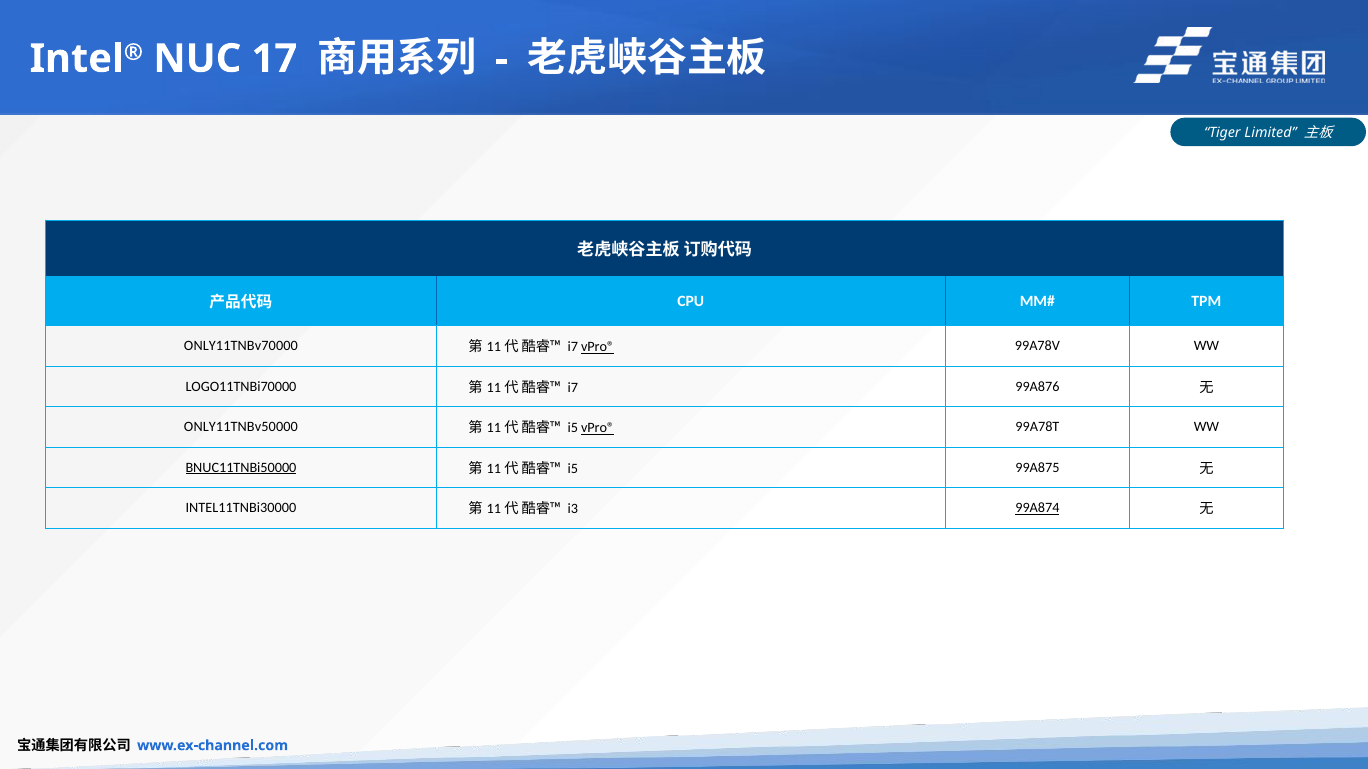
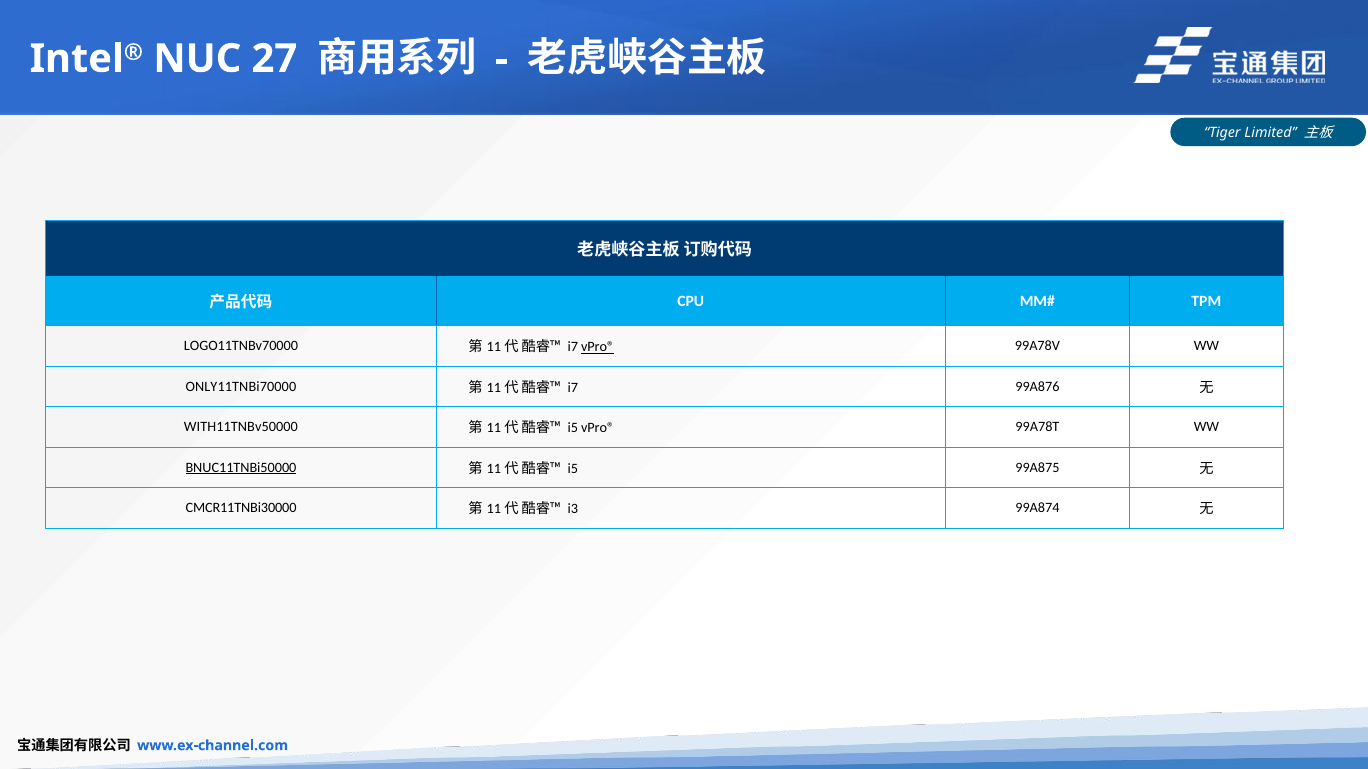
17: 17 -> 27 (274, 59)
ONLY11TNBv70000: ONLY11TNBv70000 -> LOGO11TNBv70000 (241, 346)
LOGO11TNBi70000: LOGO11TNBi70000 -> ONLY11TNBi70000 (241, 387)
ONLY11TNBv50000: ONLY11TNBv50000 -> WITH11TNBv50000 (241, 427)
vPro® underline: present -> none (598, 428)
INTEL11TNBi30000: INTEL11TNBi30000 -> CMCR11TNBi30000 (241, 508)
99A874 underline: present -> none (1037, 508)
